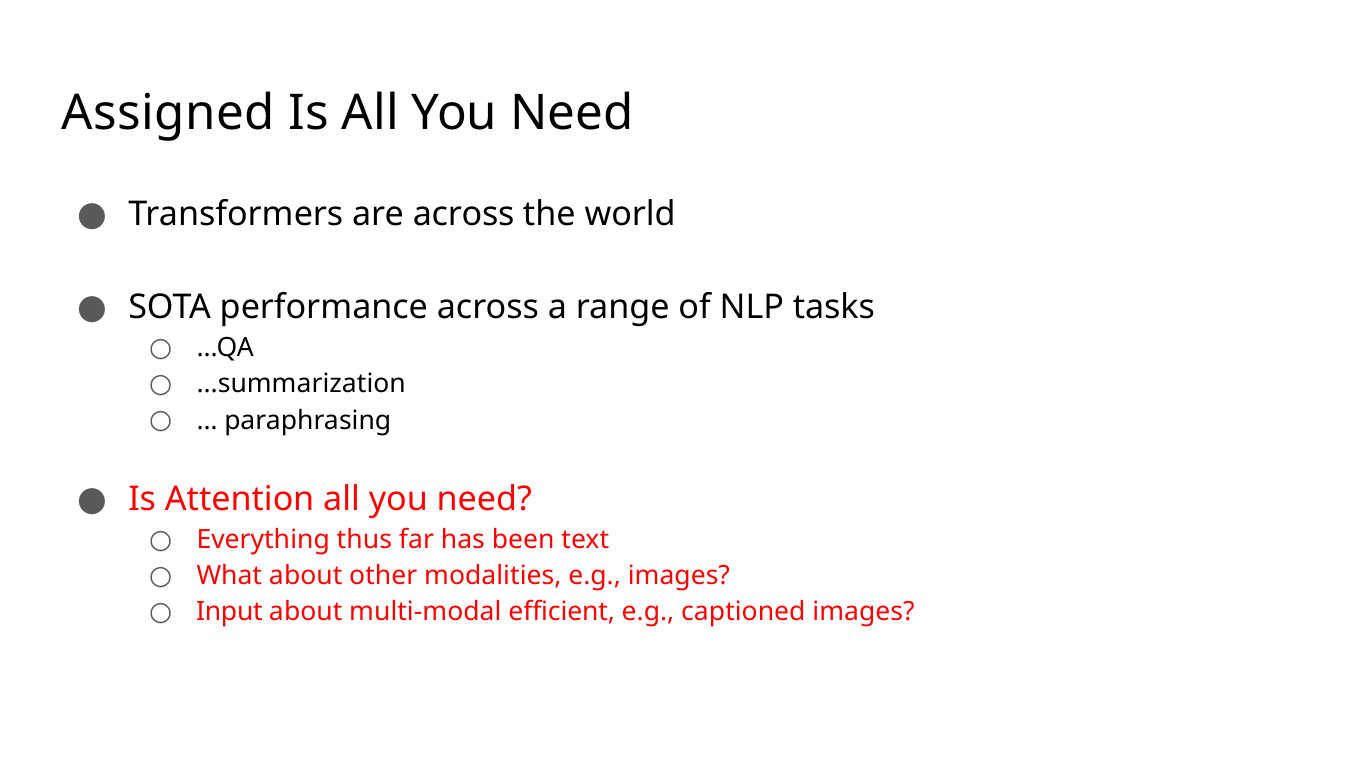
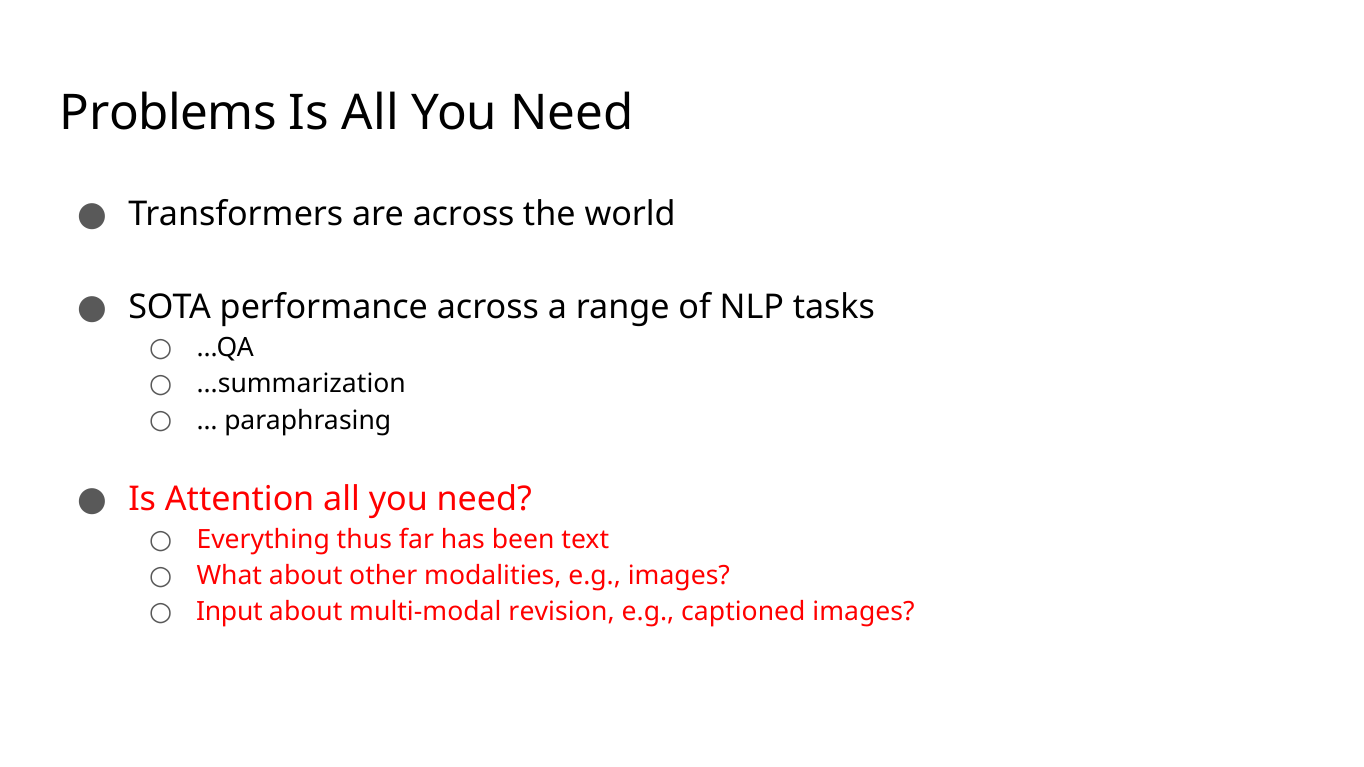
Assigned: Assigned -> Problems (168, 113)
efficient: efficient -> revision (562, 612)
